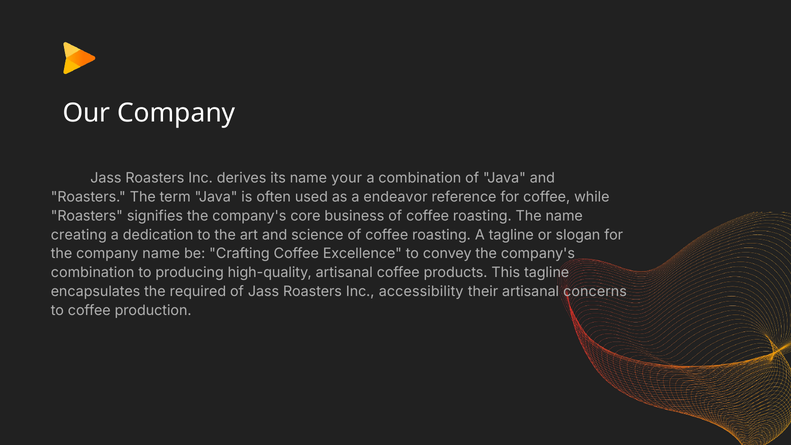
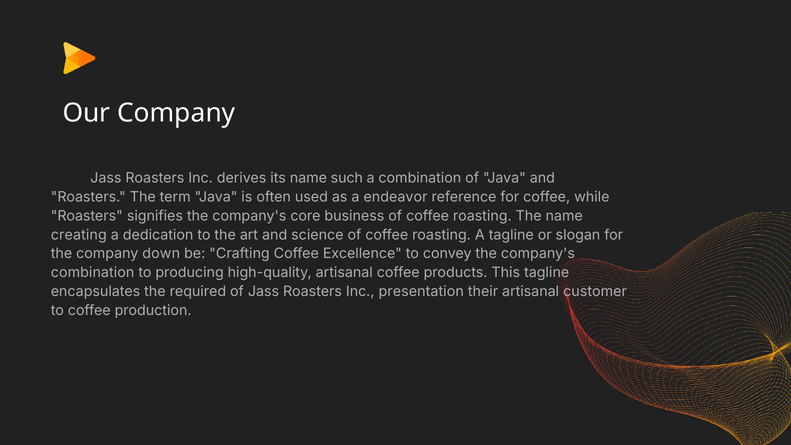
your: your -> such (347, 178)
company name: name -> down (161, 254)
accessibility: accessibility -> presentation (421, 291)
concerns: concerns -> customer (595, 291)
